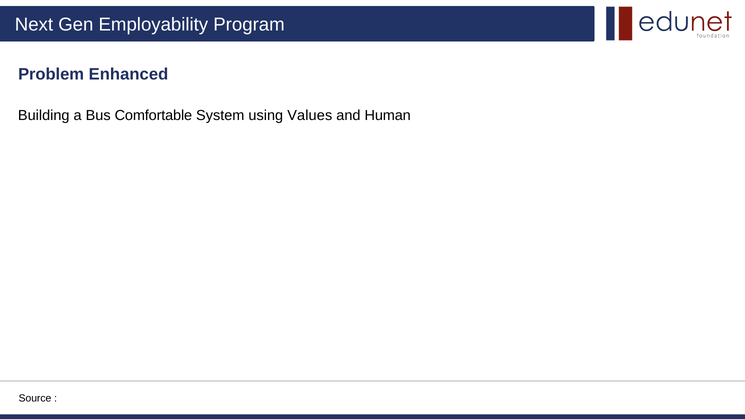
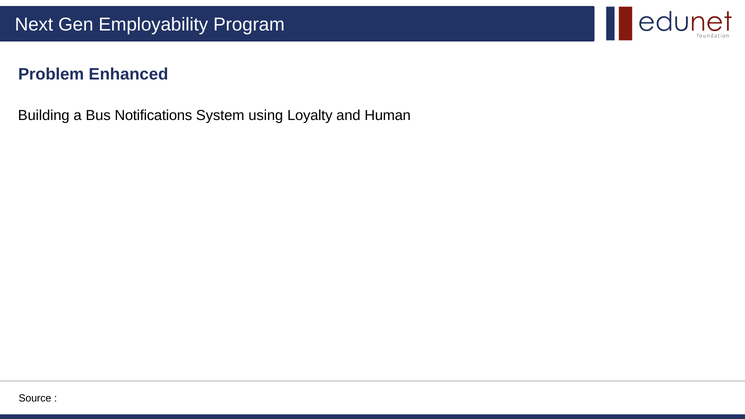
Comfortable: Comfortable -> Notifications (153, 116)
Values: Values -> Loyalty (310, 116)
